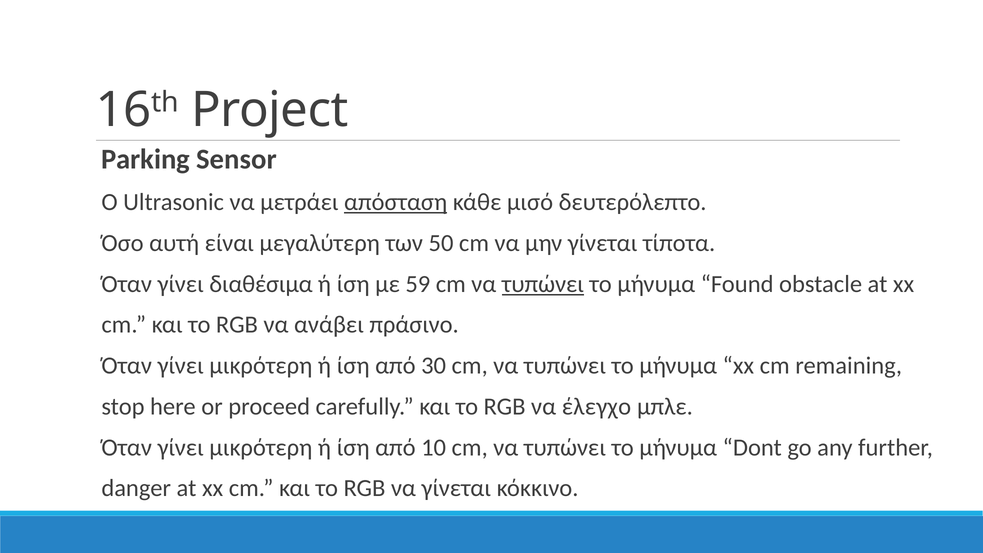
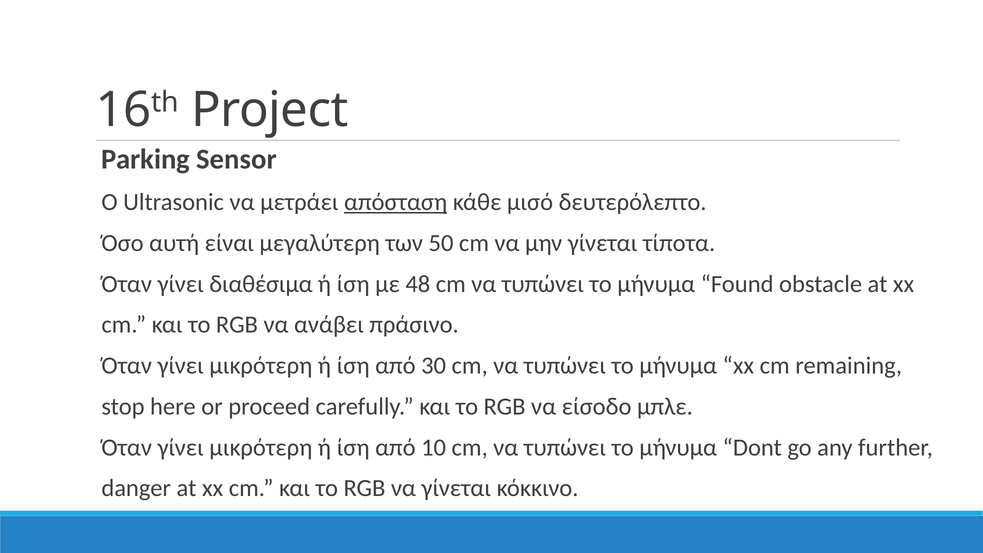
59: 59 -> 48 (418, 284)
τυπώνει underline: present -> none (543, 284)
έλεγχο: έλεγχο -> είσοδο (597, 407)
